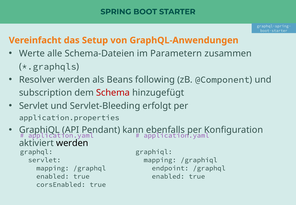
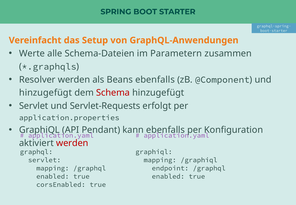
Beans following: following -> ebenfalls (155, 80)
subscription: subscription -> hinzugefügt (46, 93)
Servlet-Bleeding: Servlet-Bleeding -> Servlet-Requests (105, 106)
werden colour: black -> red (72, 143)
